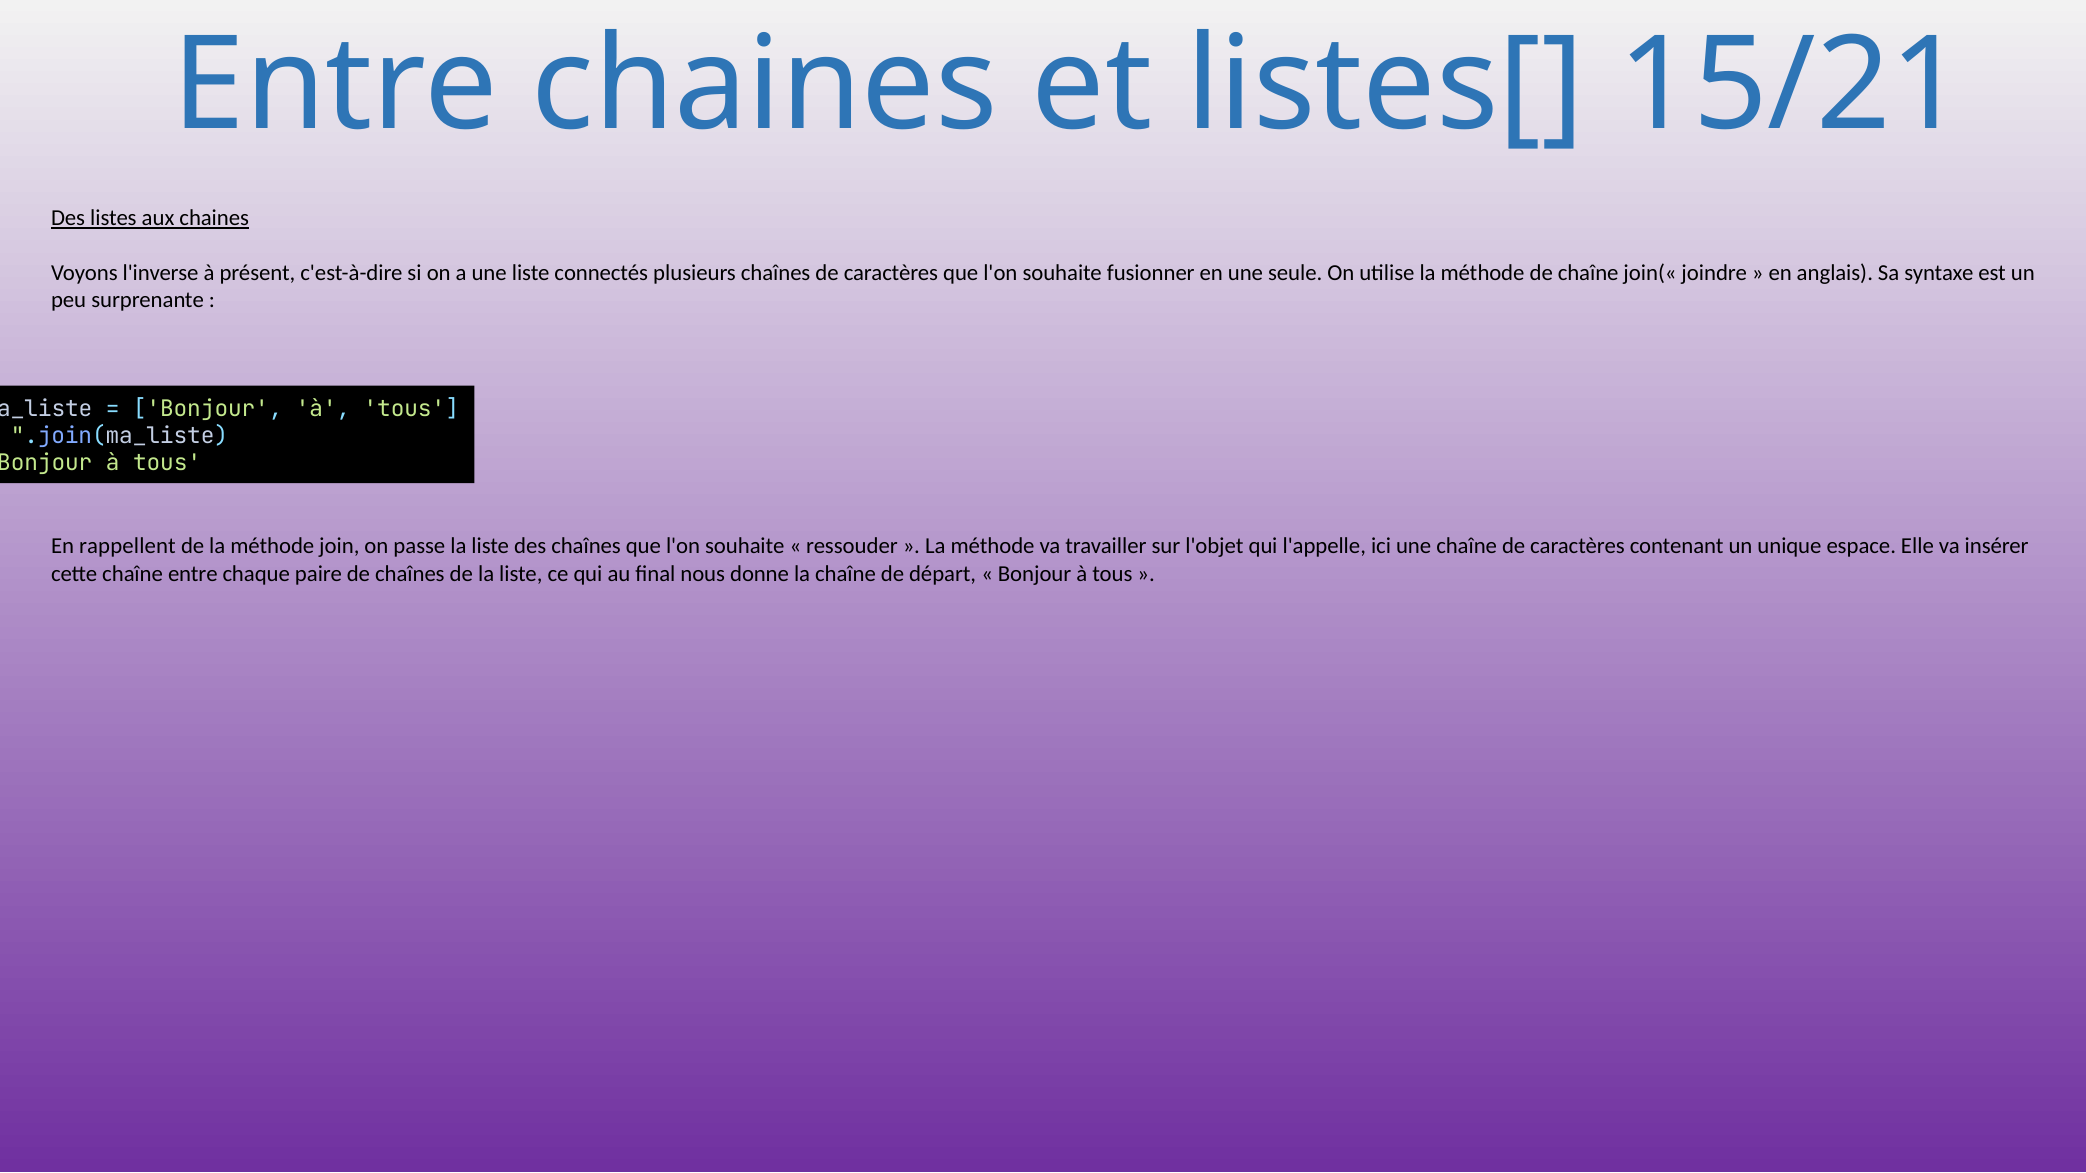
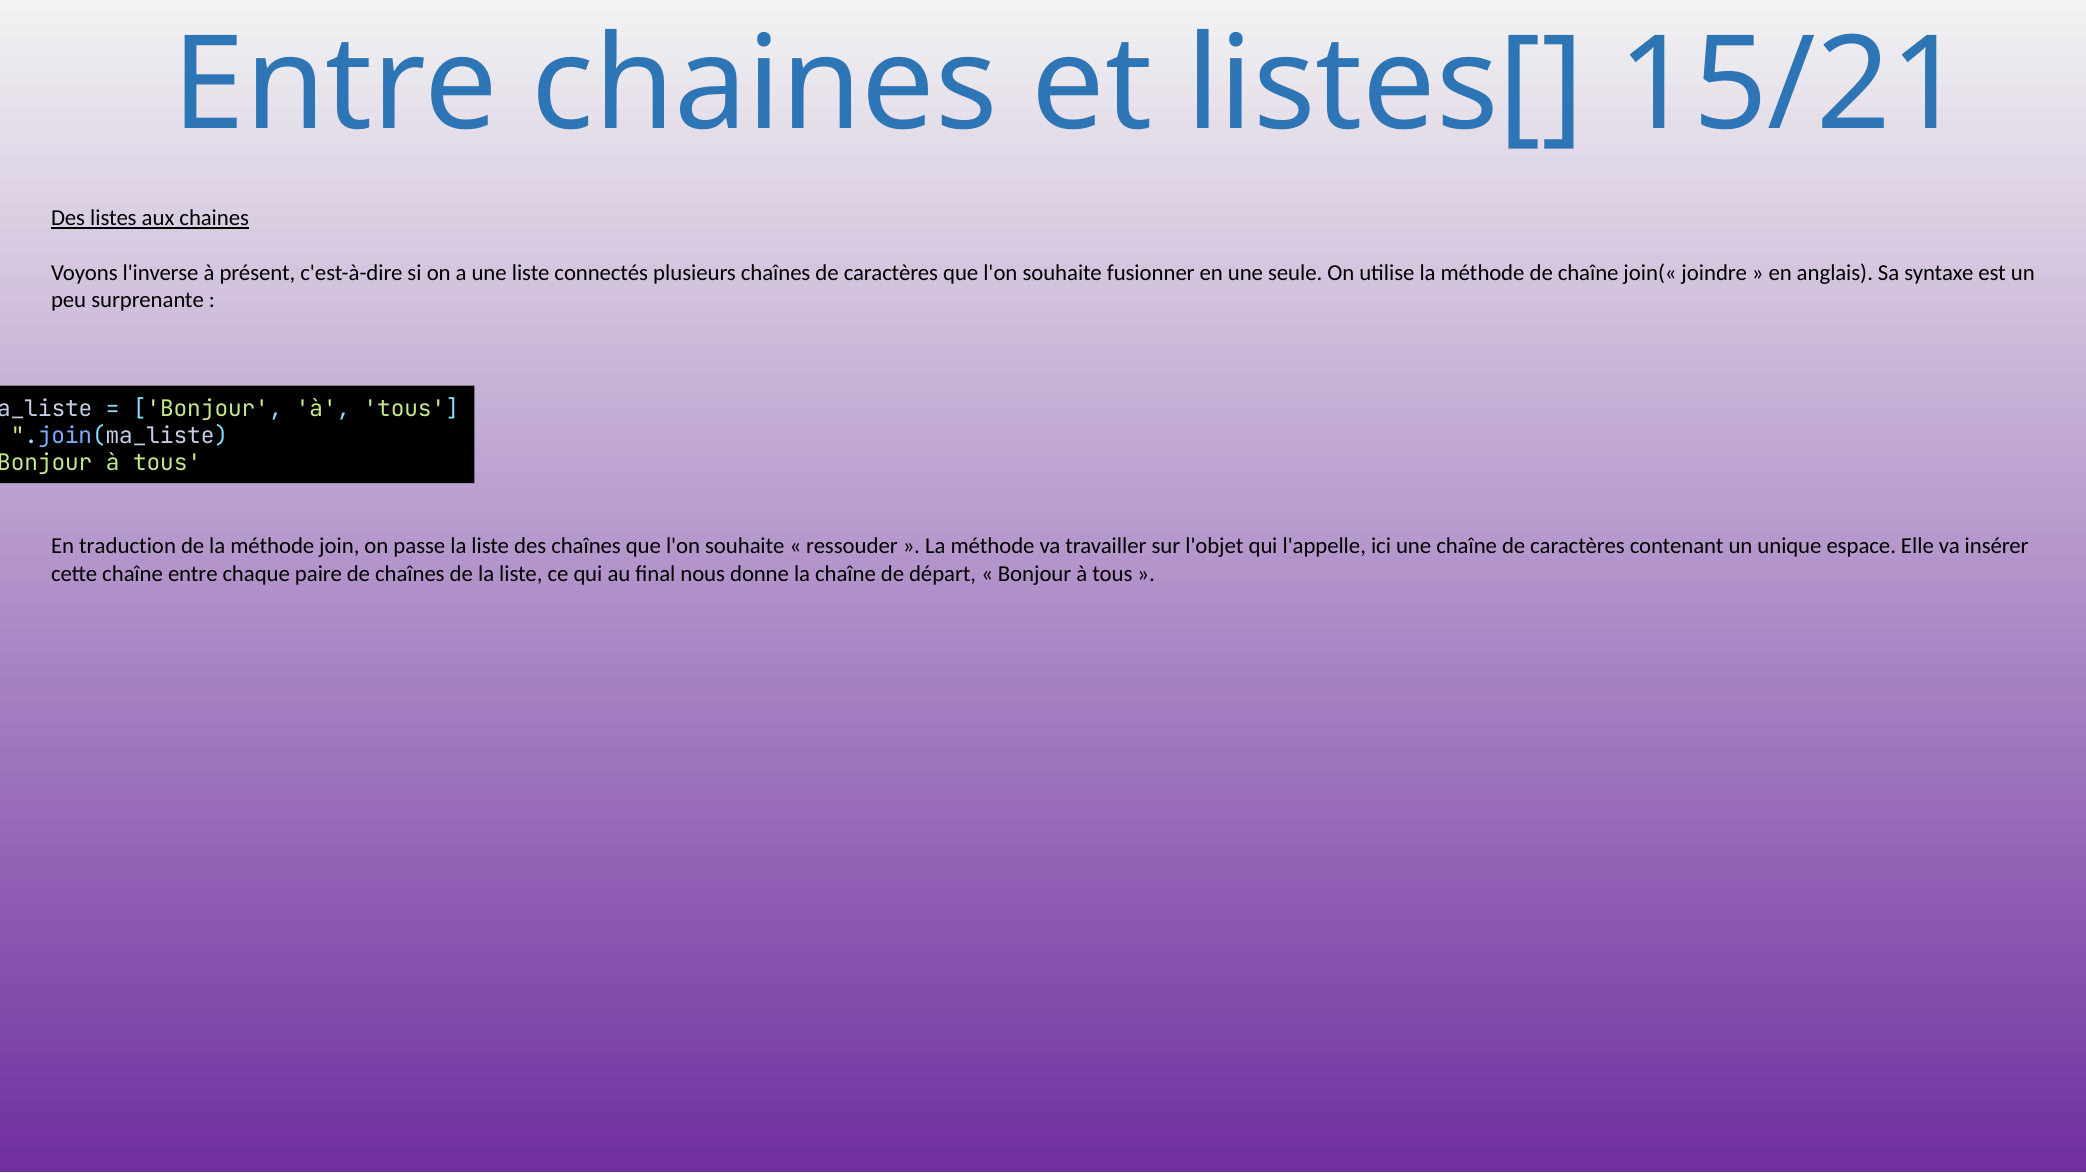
rappellent: rappellent -> traduction (128, 546)
